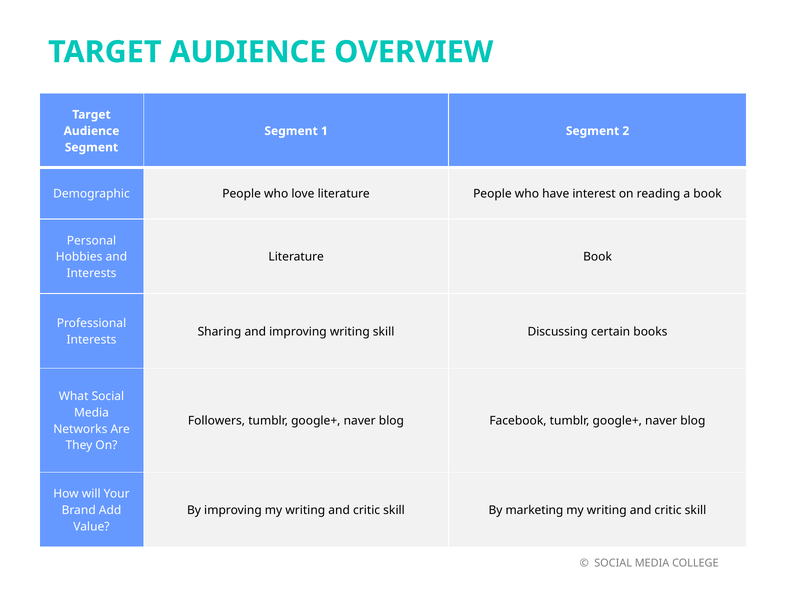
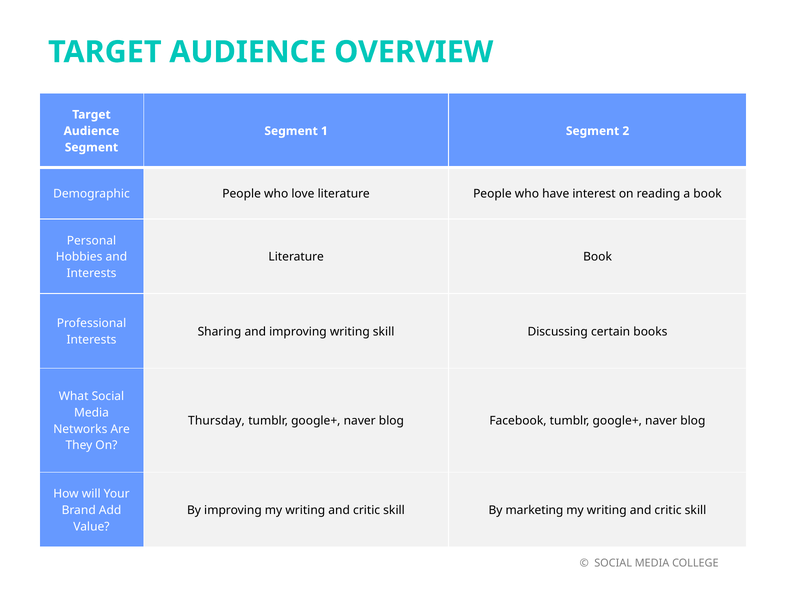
Followers: Followers -> Thursday (216, 421)
